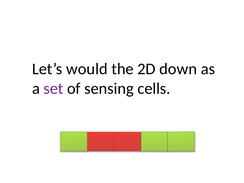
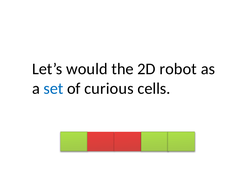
down: down -> robot (178, 69)
set colour: purple -> blue (53, 89)
sensing: sensing -> curious (109, 89)
